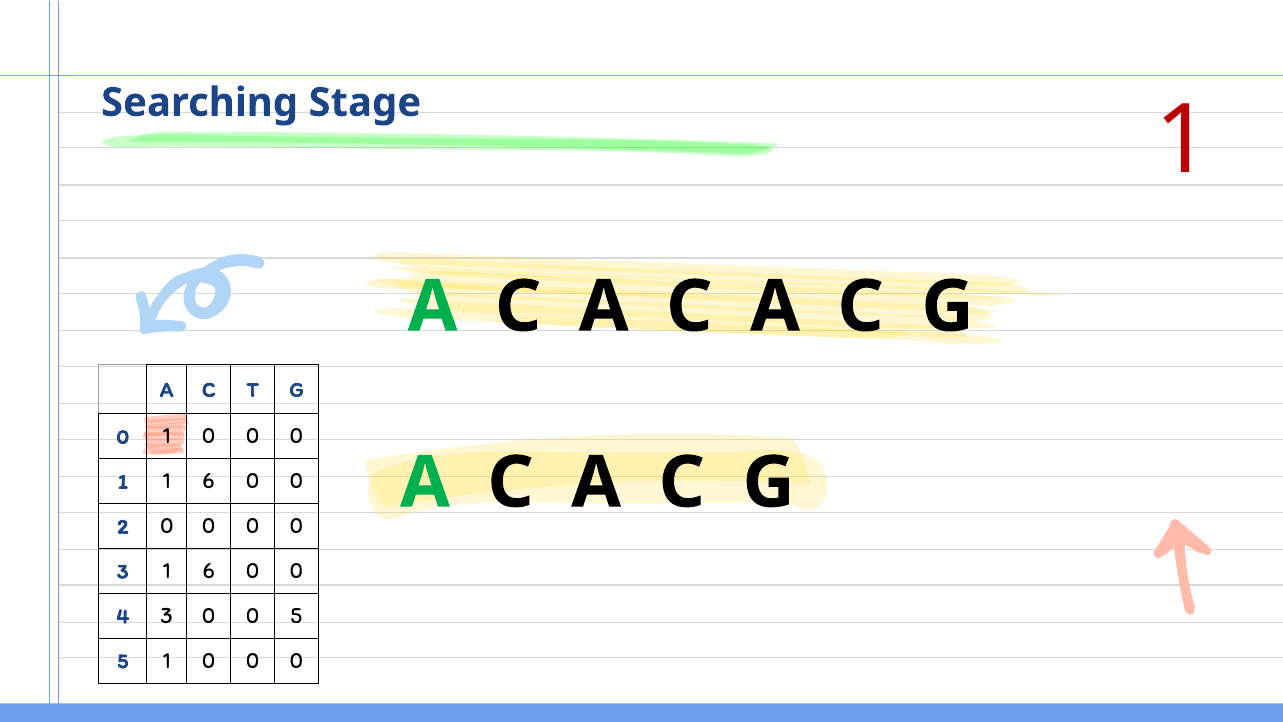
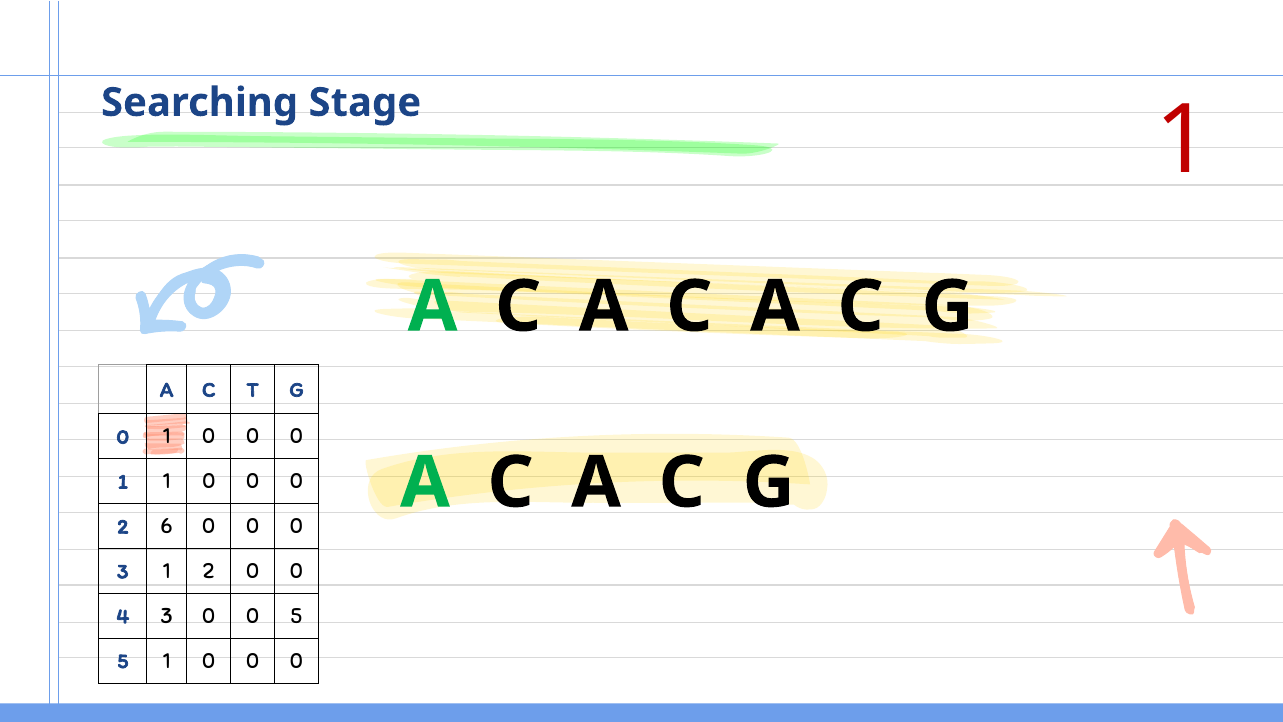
1 1 6: 6 -> 0 (209, 481)
2 0: 0 -> 6 (167, 526)
3 1 6: 6 -> 2 (209, 571)
